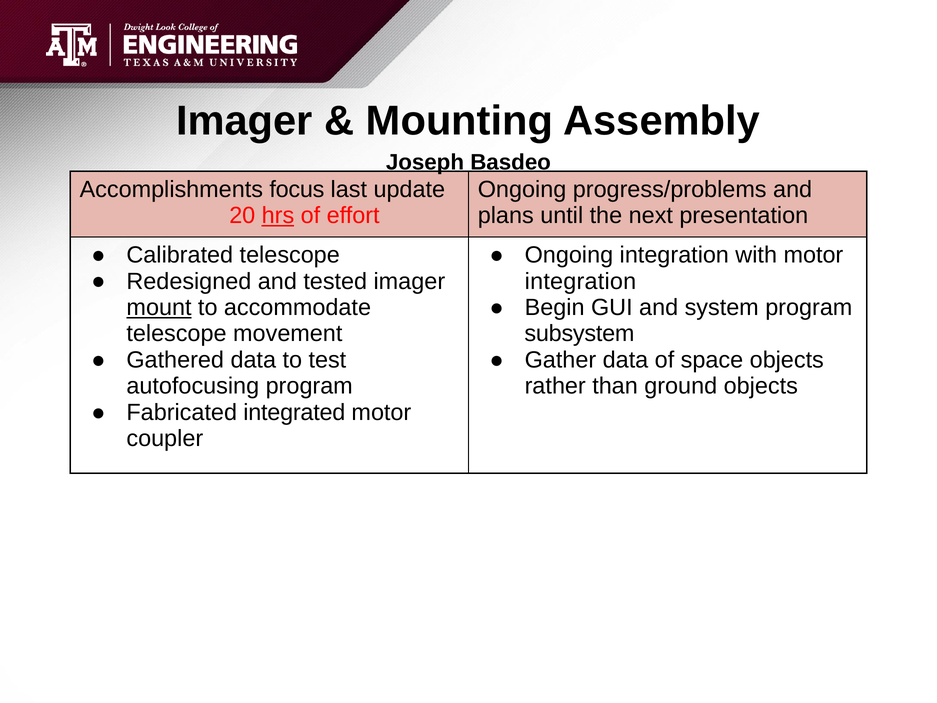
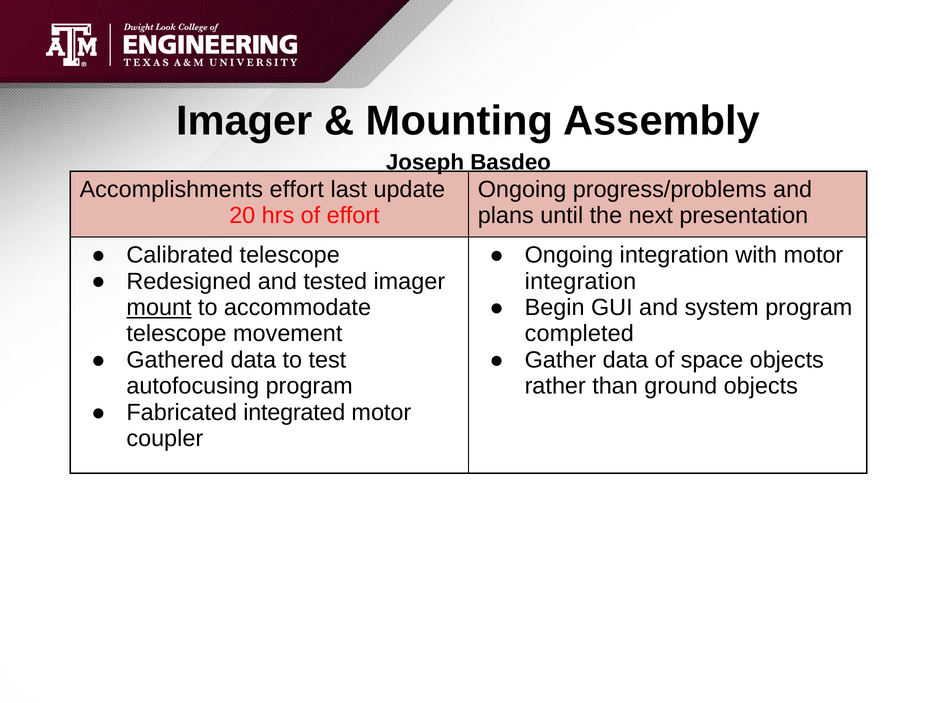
Accomplishments focus: focus -> effort (297, 189)
hrs underline: present -> none (278, 216)
subsystem: subsystem -> completed (579, 334)
